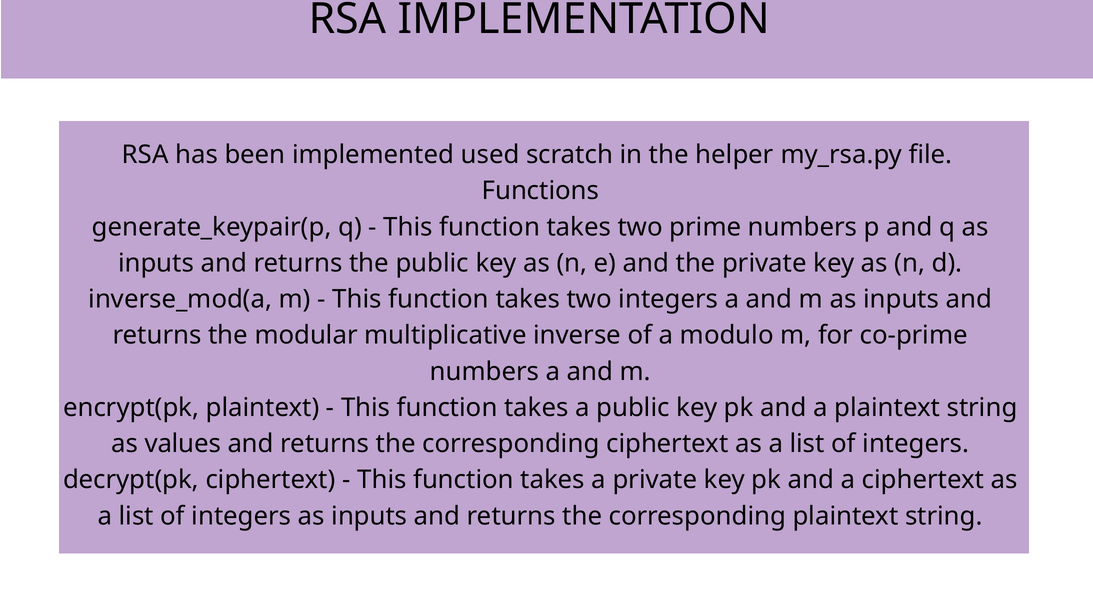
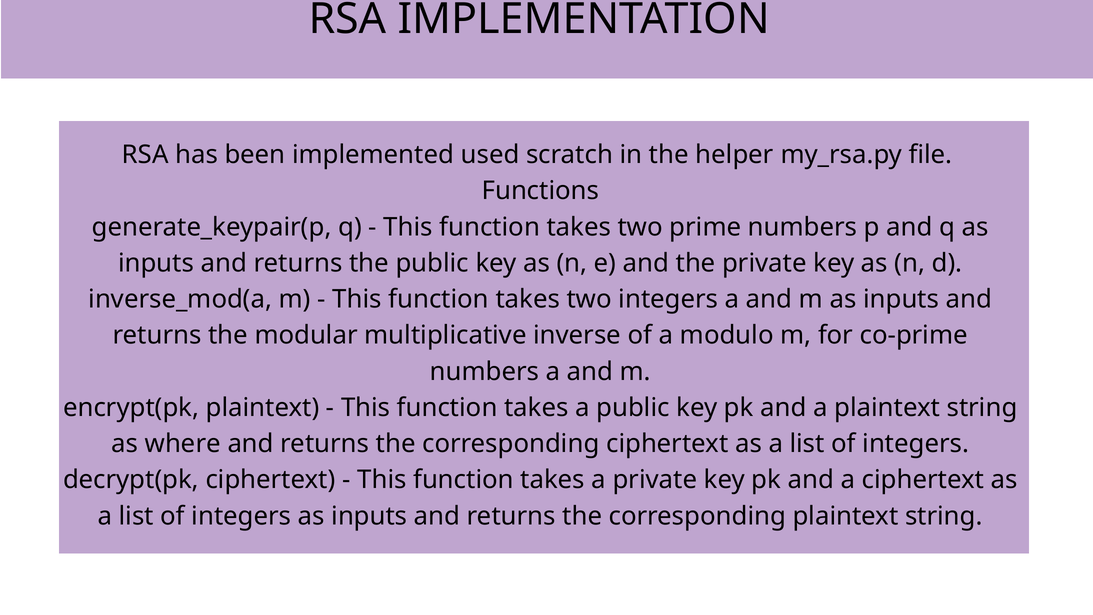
values: values -> where (183, 444)
